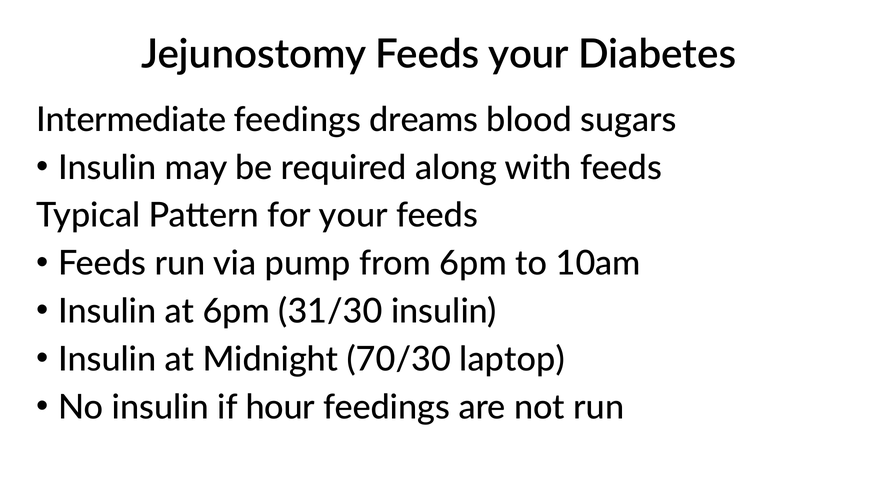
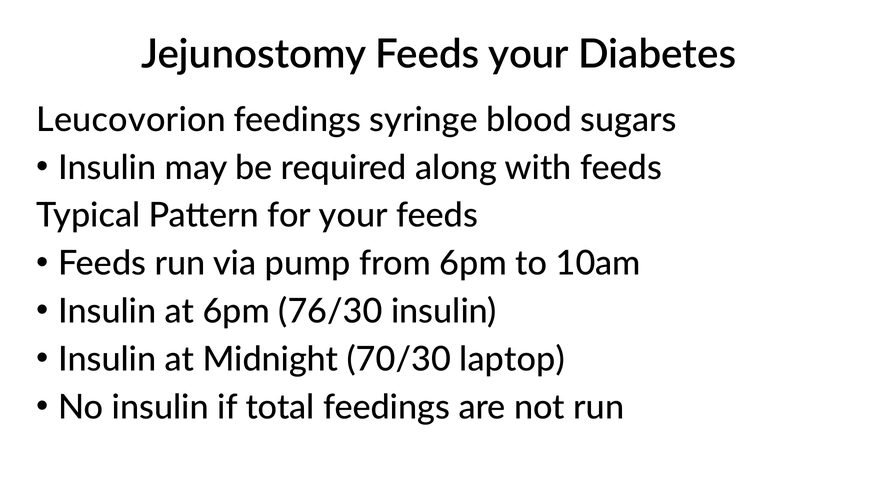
Intermediate: Intermediate -> Leucovorion (131, 120)
dreams: dreams -> syringe (424, 120)
31/30: 31/30 -> 76/30 (330, 312)
hour: hour -> total (280, 407)
